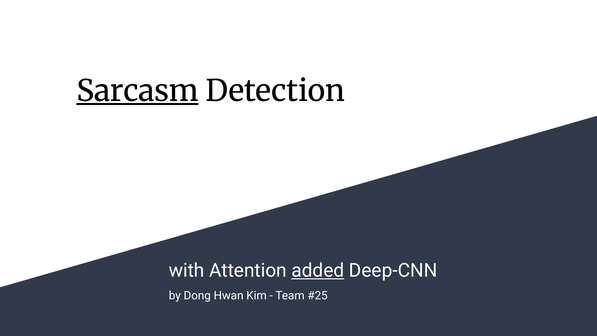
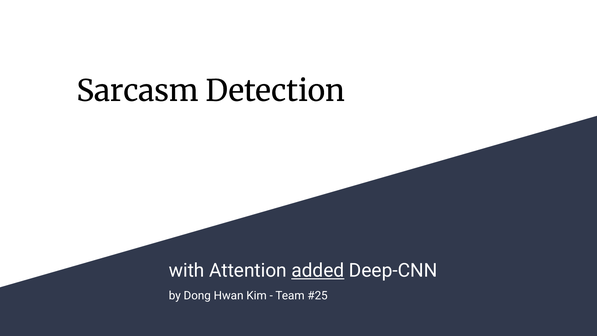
Sarcasm underline: present -> none (137, 91)
